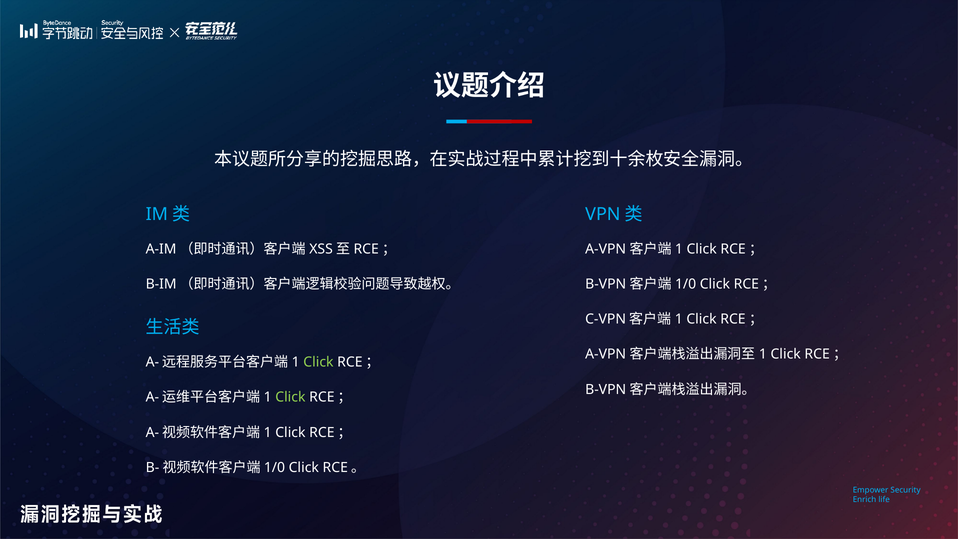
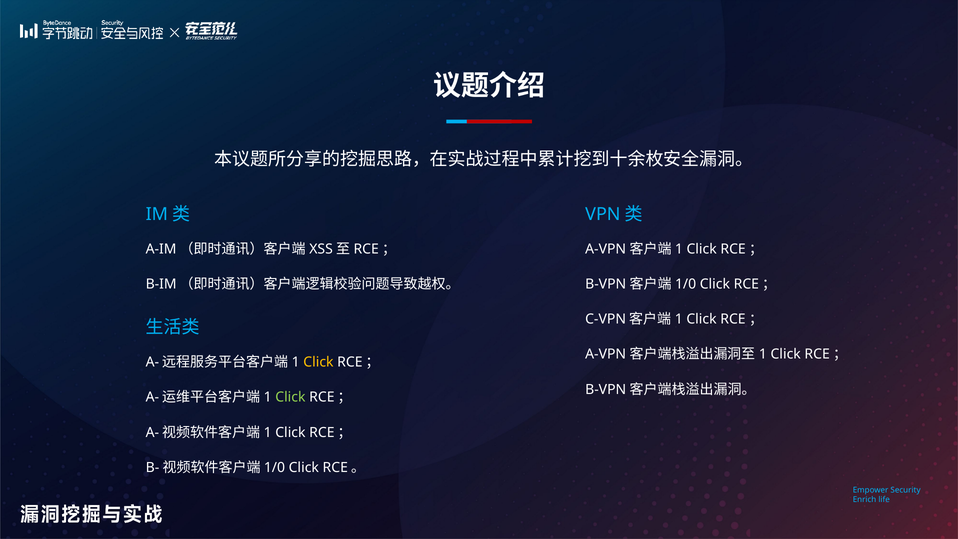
Click colour: light green -> yellow (318, 362)
